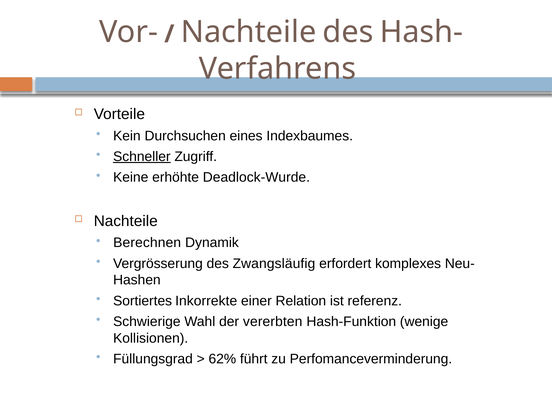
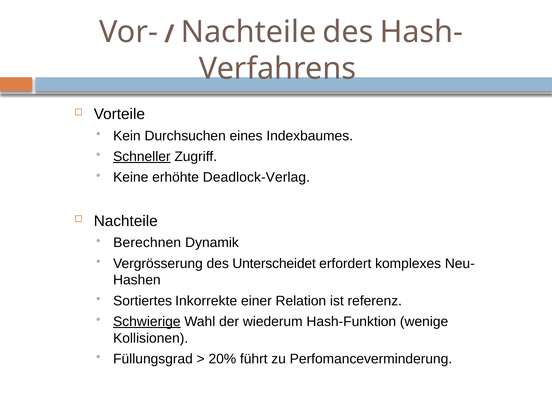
Deadlock-Wurde: Deadlock-Wurde -> Deadlock-Verlag (256, 177)
Zwangsläufig: Zwangsläufig -> Unterscheidet (274, 263)
Schwierige underline: none -> present (147, 322)
vererbten: vererbten -> wiederum (273, 322)
62%: 62% -> 20% (222, 359)
